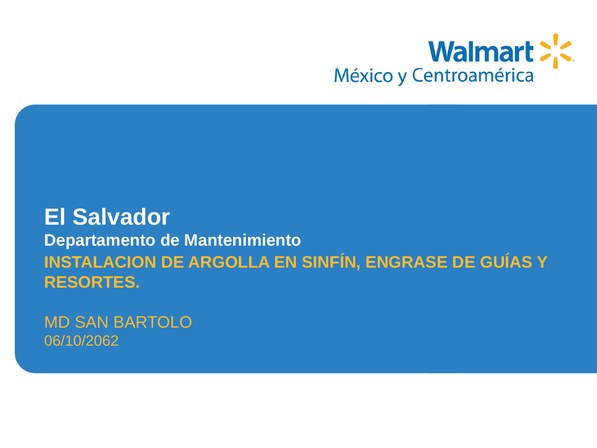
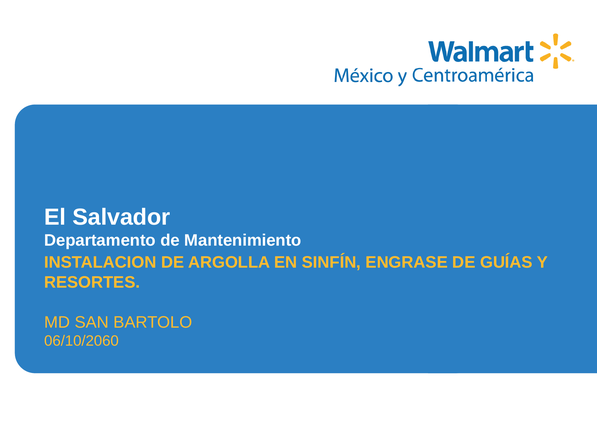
06/10/2062: 06/10/2062 -> 06/10/2060 (81, 341)
